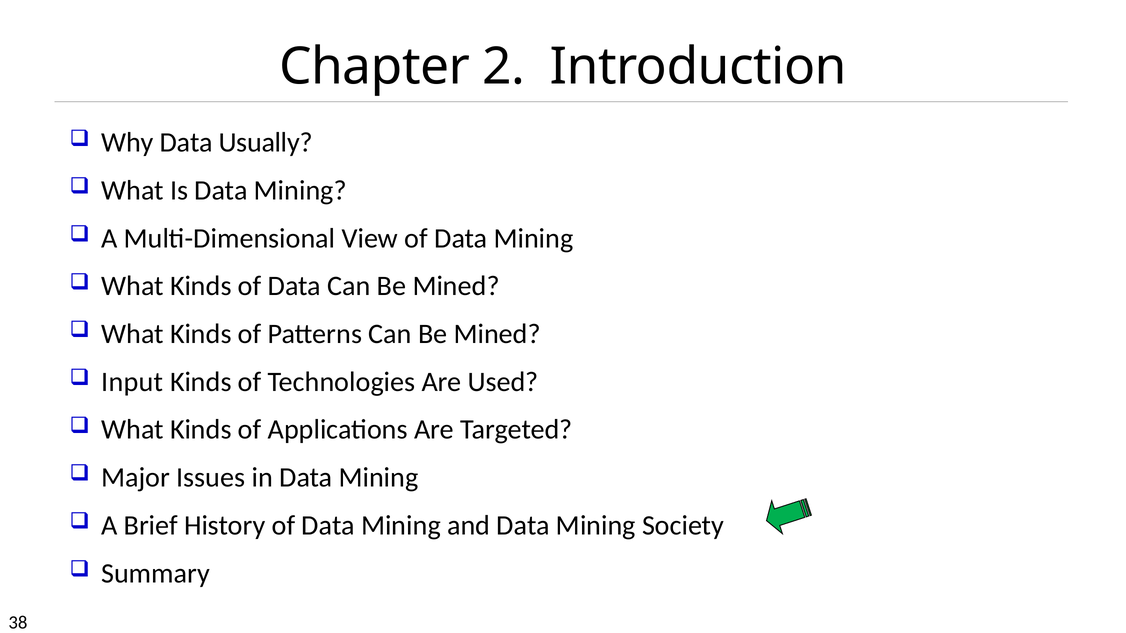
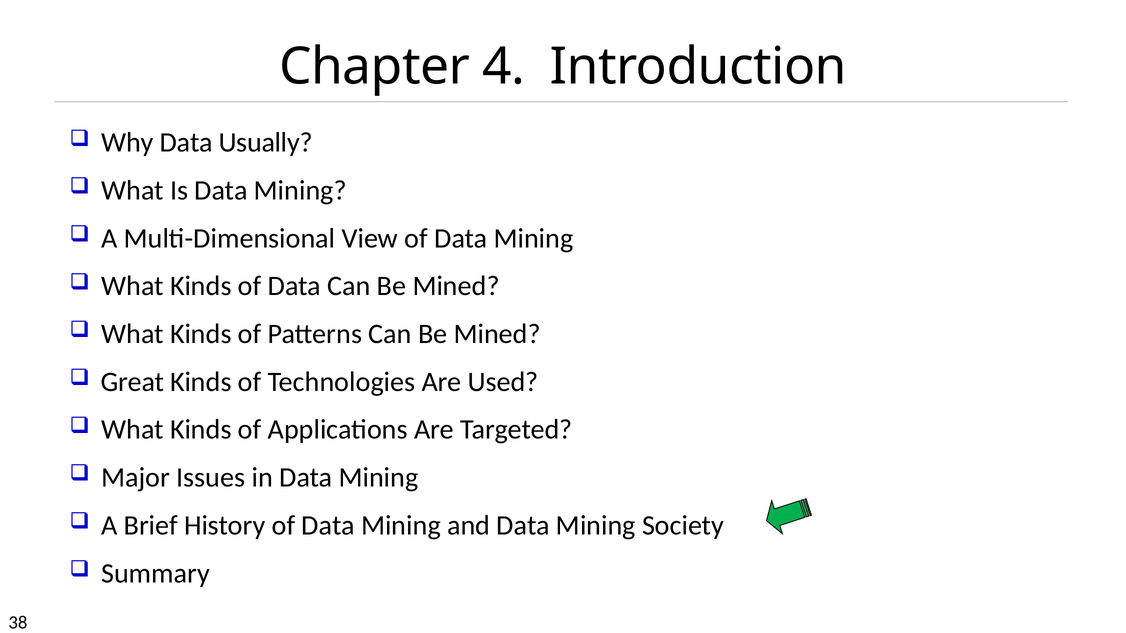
2: 2 -> 4 (504, 67)
Input: Input -> Great (133, 382)
